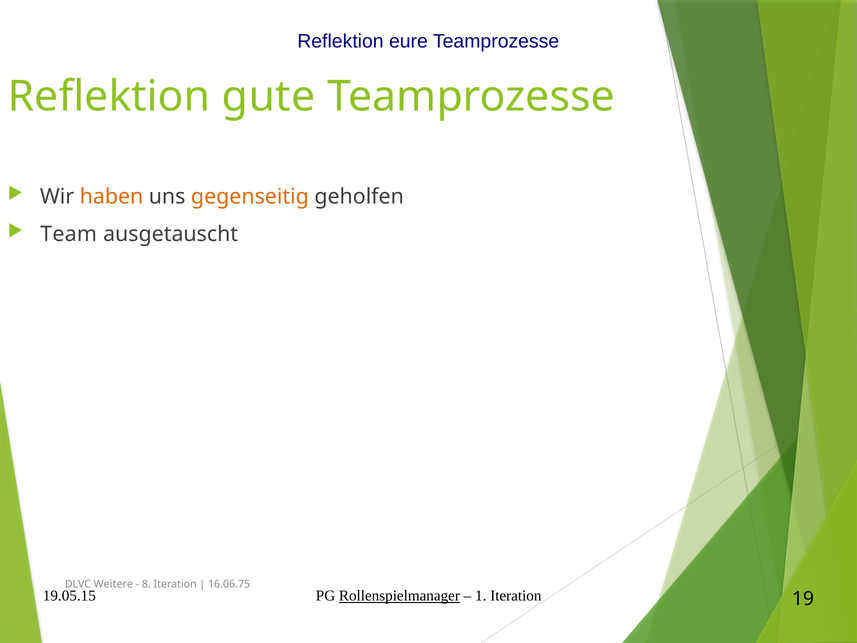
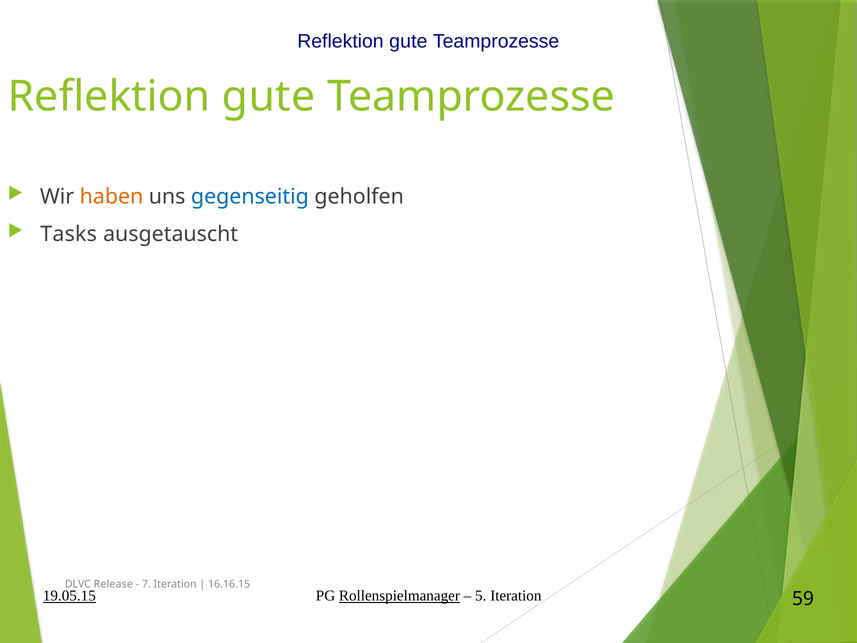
eure: eure -> gute (408, 41)
gegenseitig colour: orange -> blue (250, 196)
Team: Team -> Tasks (69, 234)
Weitere: Weitere -> Release (113, 584)
8: 8 -> 7 (146, 584)
16.06.75: 16.06.75 -> 16.16.15 (229, 584)
19.05.15 underline: none -> present (69, 596)
1: 1 -> 5 (481, 596)
19: 19 -> 59 (803, 598)
